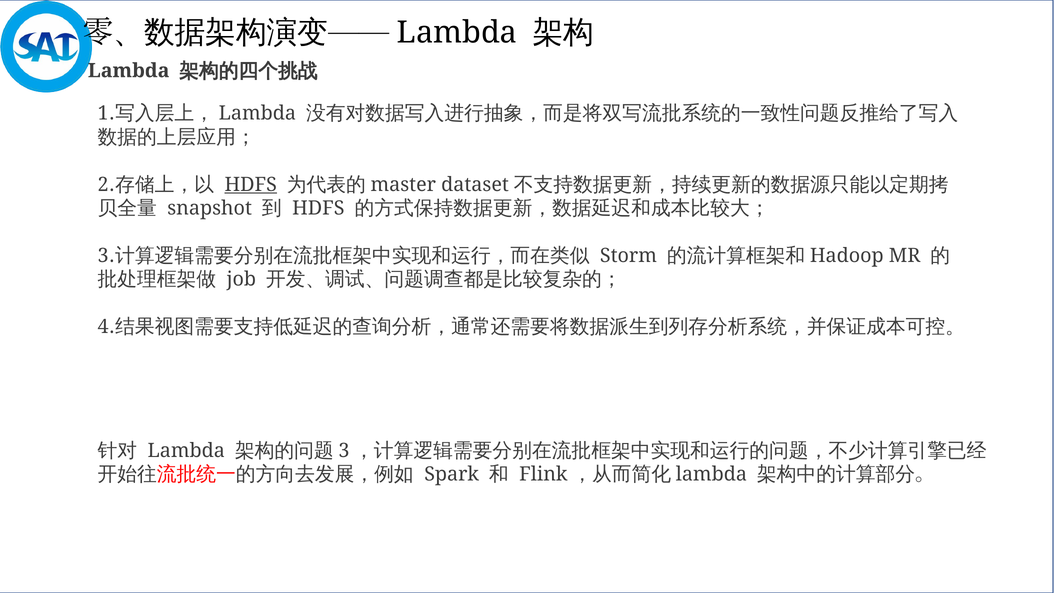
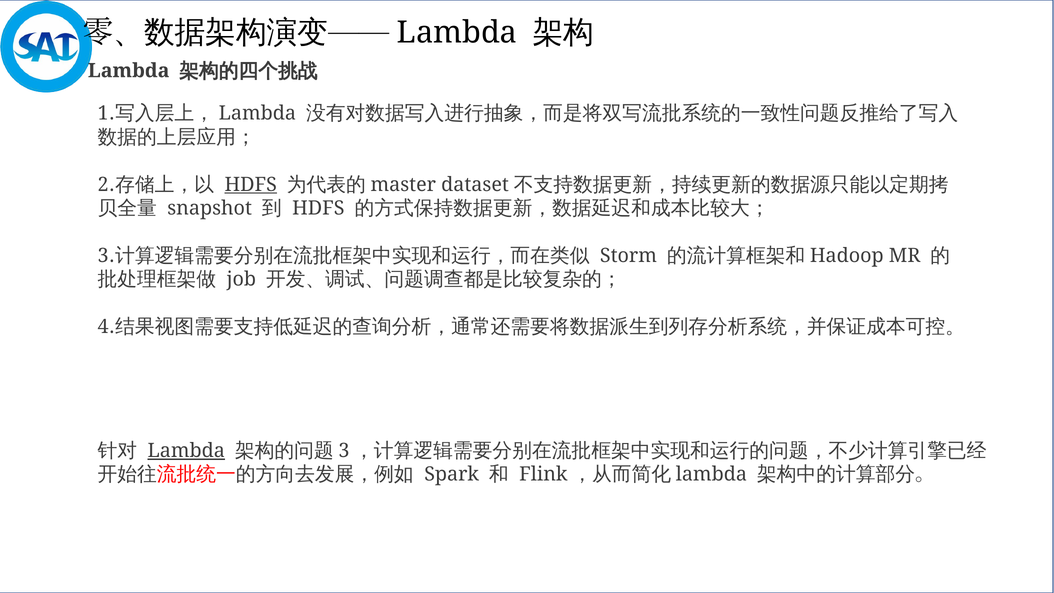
Lambda underline: none -> present (186, 451)
